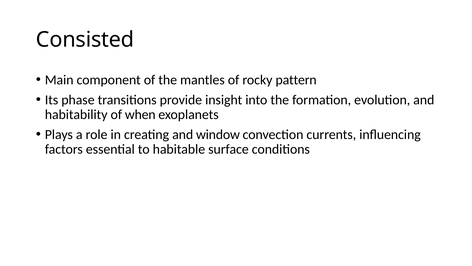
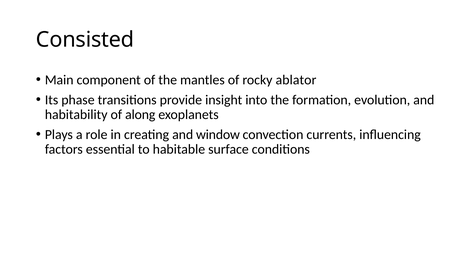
pattern: pattern -> ablator (296, 80)
when: when -> along (140, 114)
